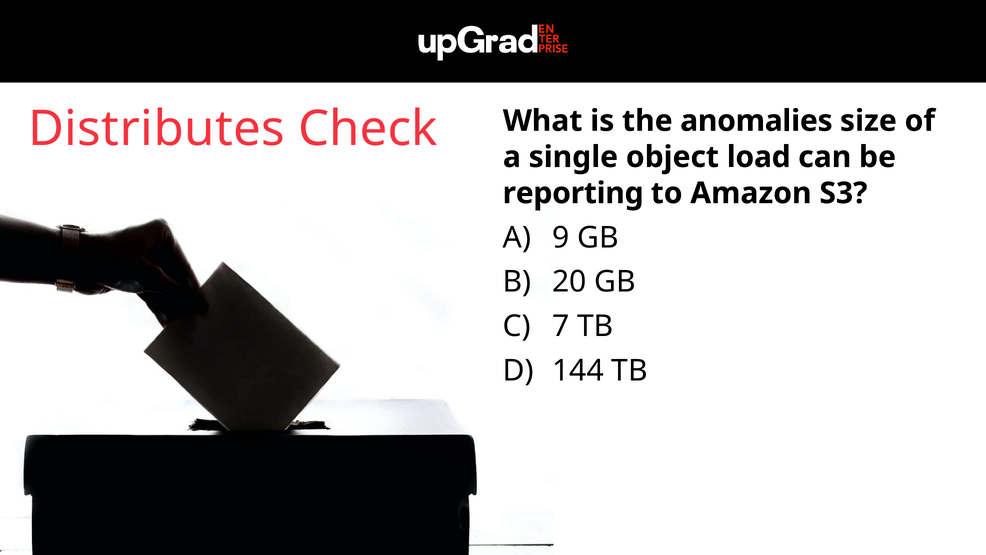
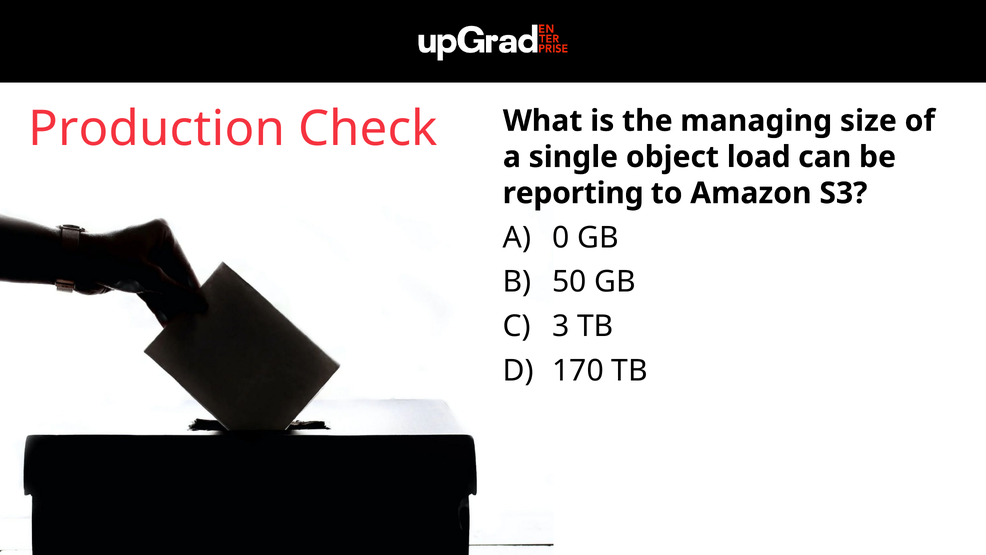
Distributes: Distributes -> Production (157, 129)
anomalies: anomalies -> managing (756, 121)
9: 9 -> 0 (561, 237)
20: 20 -> 50 (569, 282)
7: 7 -> 3 (561, 326)
144: 144 -> 170 (578, 371)
